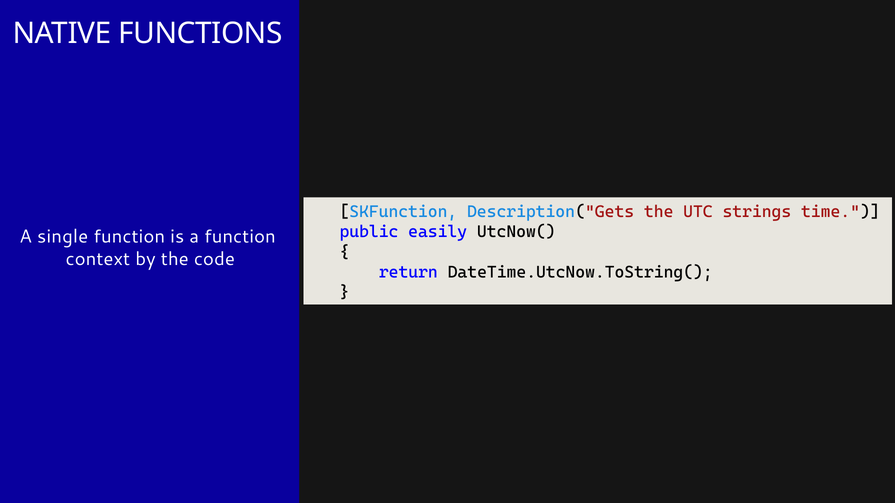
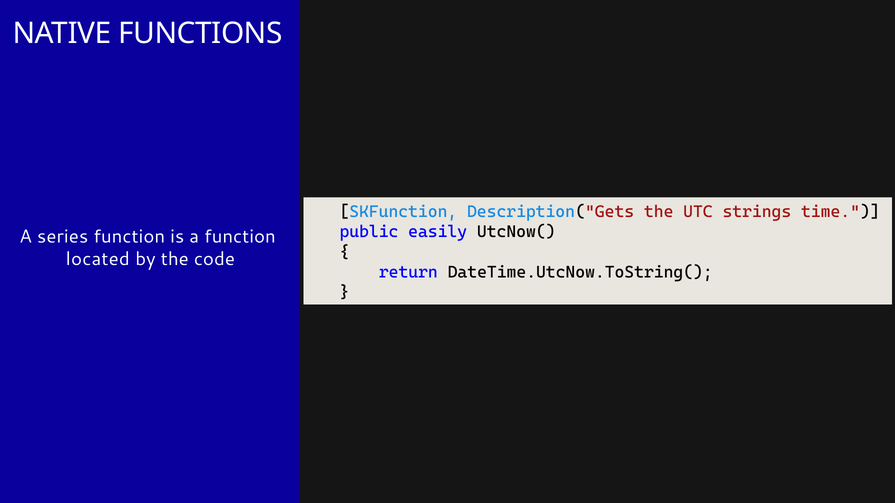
single: single -> series (63, 237)
context: context -> located (98, 259)
